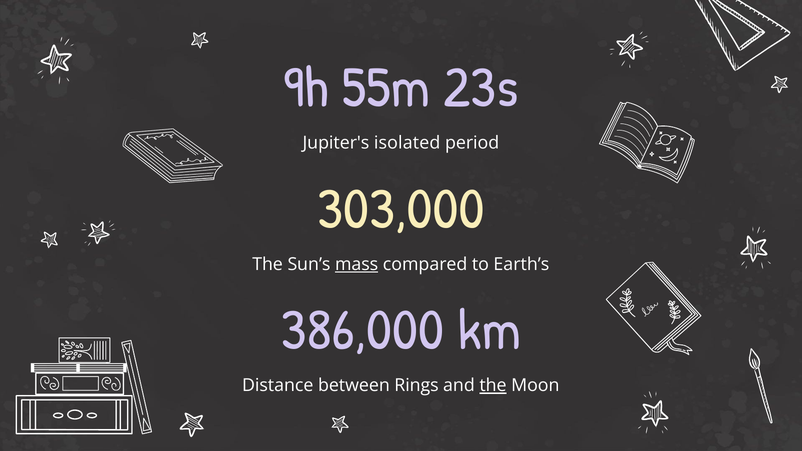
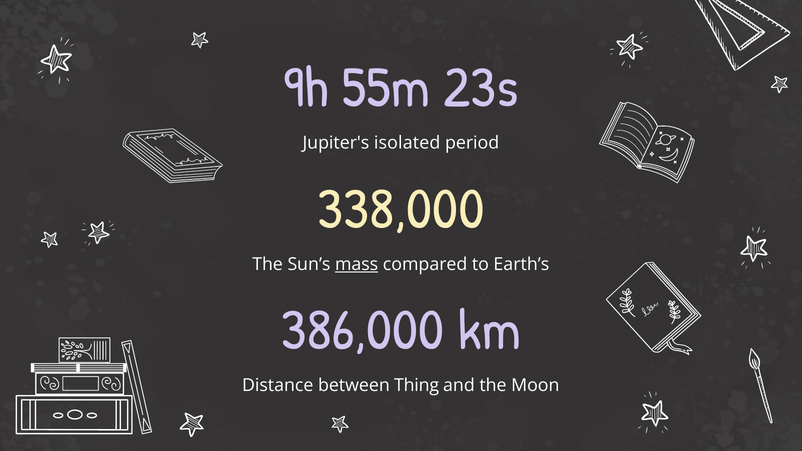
303,000: 303,000 -> 338,000 (401, 209)
Rings: Rings -> Thing (417, 386)
the underline: present -> none (493, 386)
